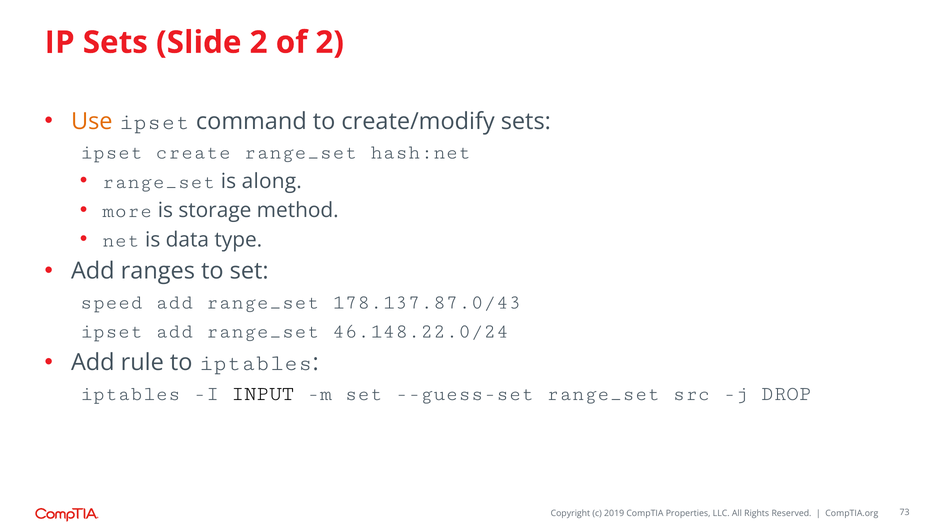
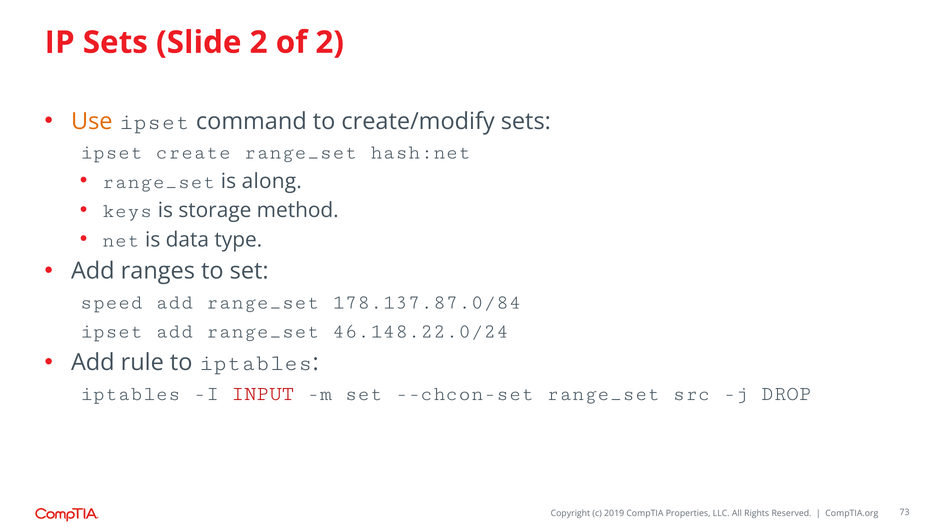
more: more -> keys (127, 211)
178.137.87.0/43: 178.137.87.0/43 -> 178.137.87.0/84 (427, 302)
INPUT colour: black -> red (263, 393)
--guess-set: --guess-set -> --chcon-set (465, 393)
